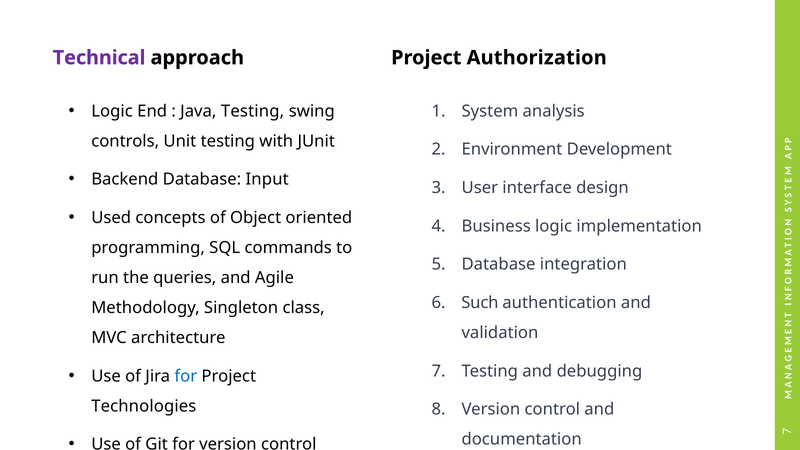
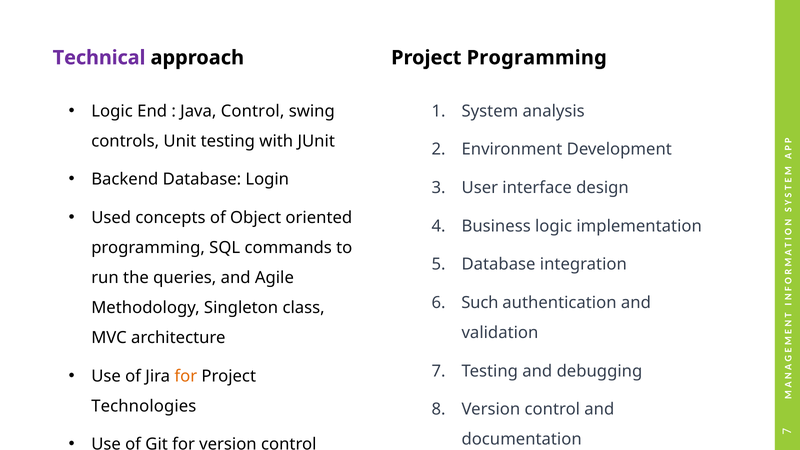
Project Authorization: Authorization -> Programming (537, 58)
Java Testing: Testing -> Control (253, 111)
Input: Input -> Login (267, 179)
for colour: blue -> orange (186, 376)
